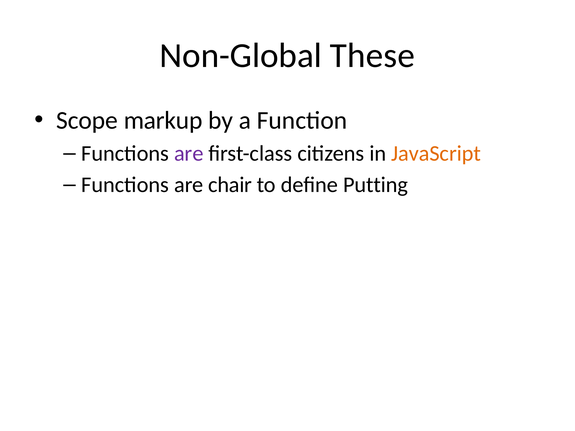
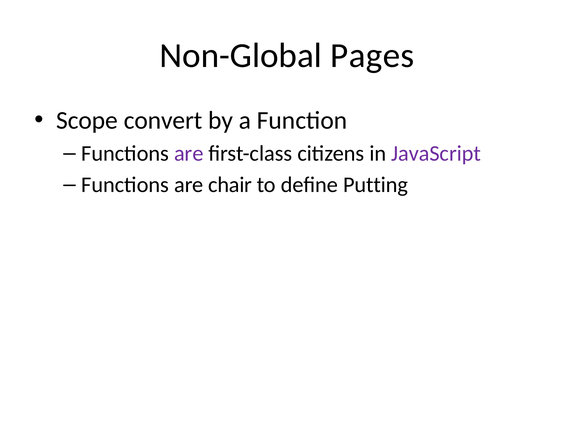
These: These -> Pages (372, 56)
markup: markup -> convert (163, 121)
JavaScript colour: orange -> purple (436, 154)
